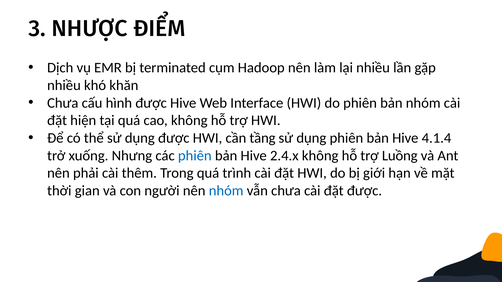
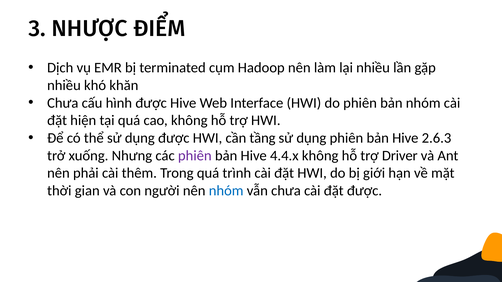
4.1.4: 4.1.4 -> 2.6.3 (436, 138)
phiên colour: blue -> purple (195, 156)
2.4.x: 2.4.x -> 4.4.x (284, 156)
Luồng: Luồng -> Driver (400, 156)
